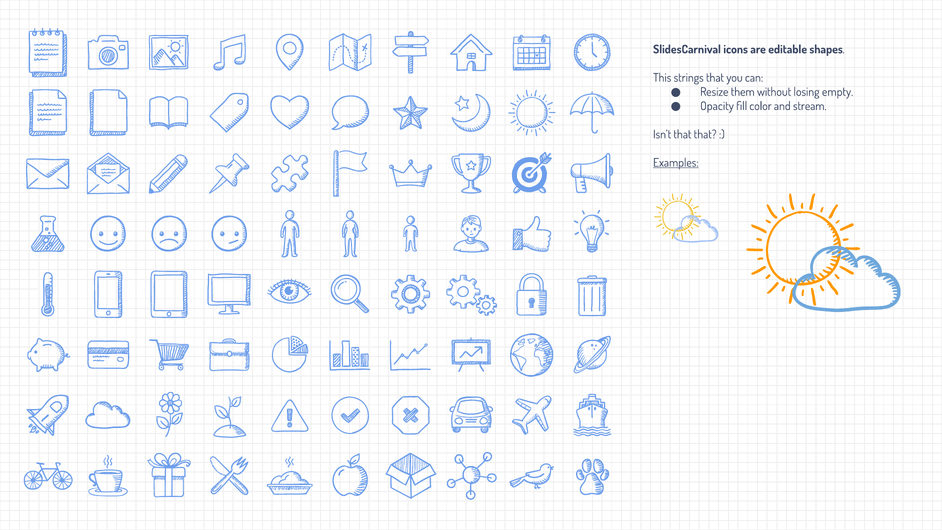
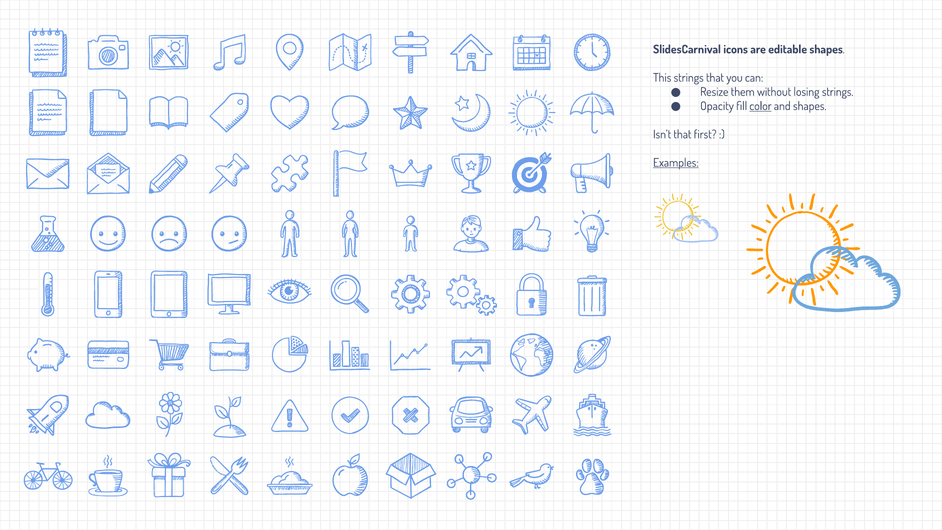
losing empty: empty -> strings (838, 92)
color underline: none -> present (761, 106)
and stream: stream -> shapes (810, 106)
that that: that -> first (705, 134)
